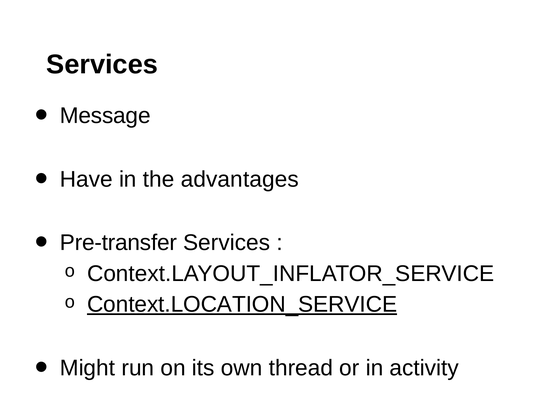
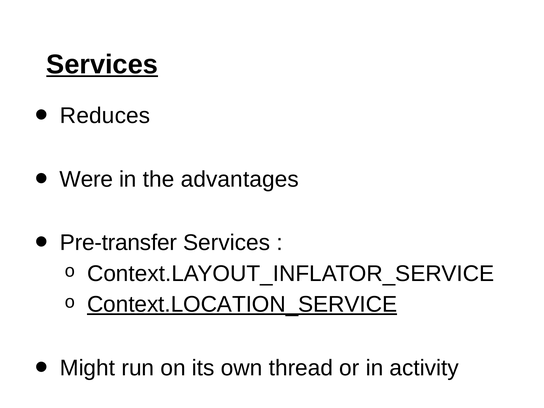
Services underline: none -> present (102, 64)
Message: Message -> Reduces (105, 116)
Have: Have -> Were (86, 179)
